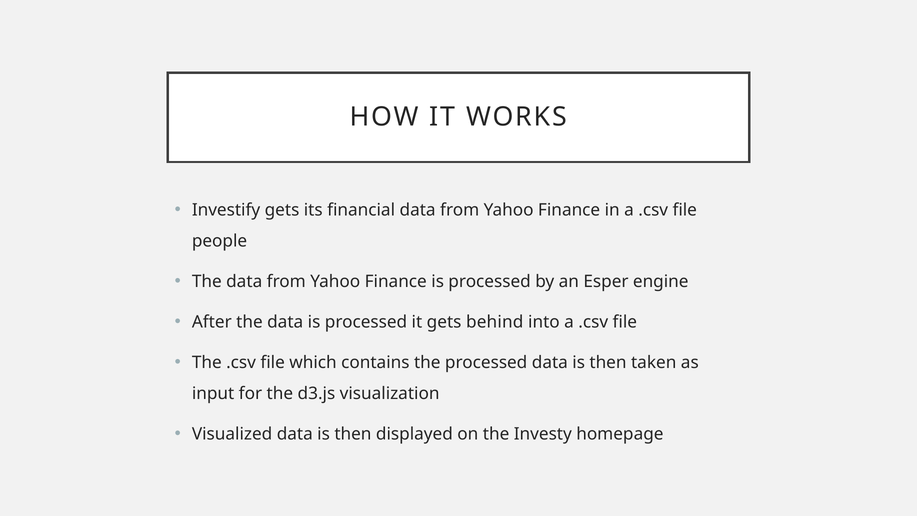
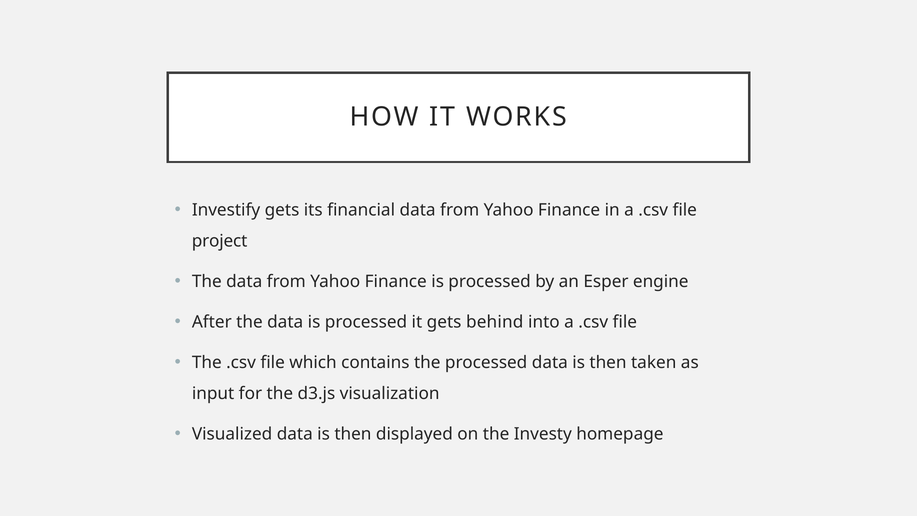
people: people -> project (220, 241)
